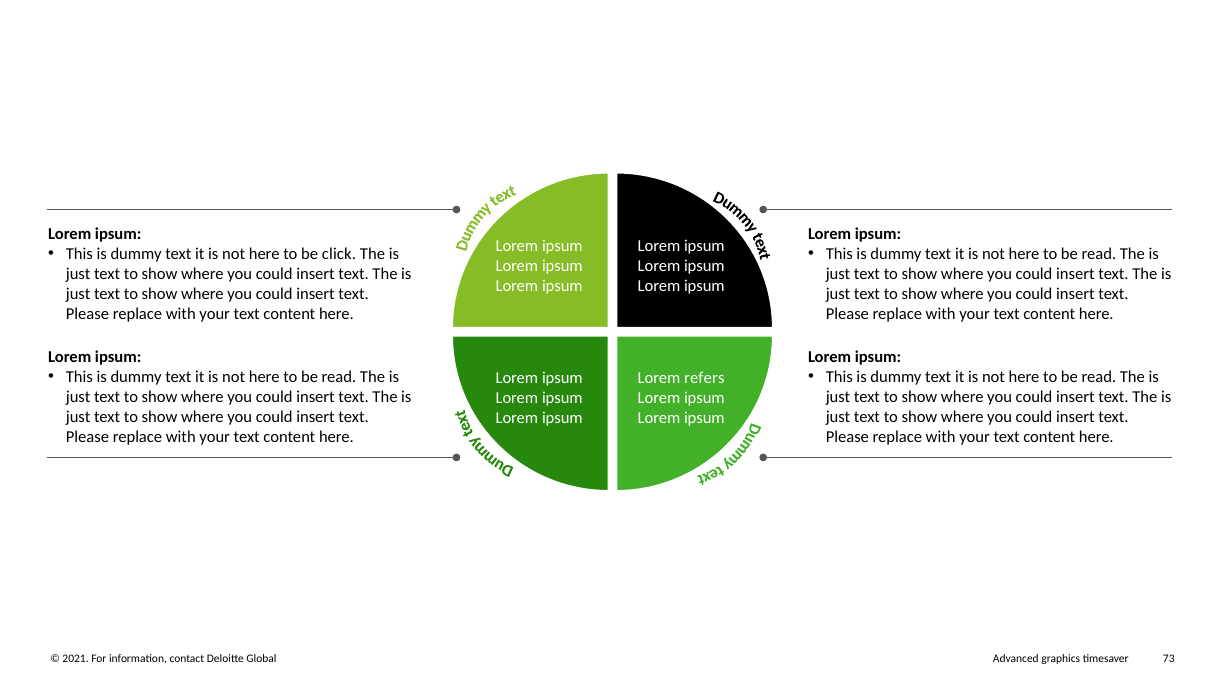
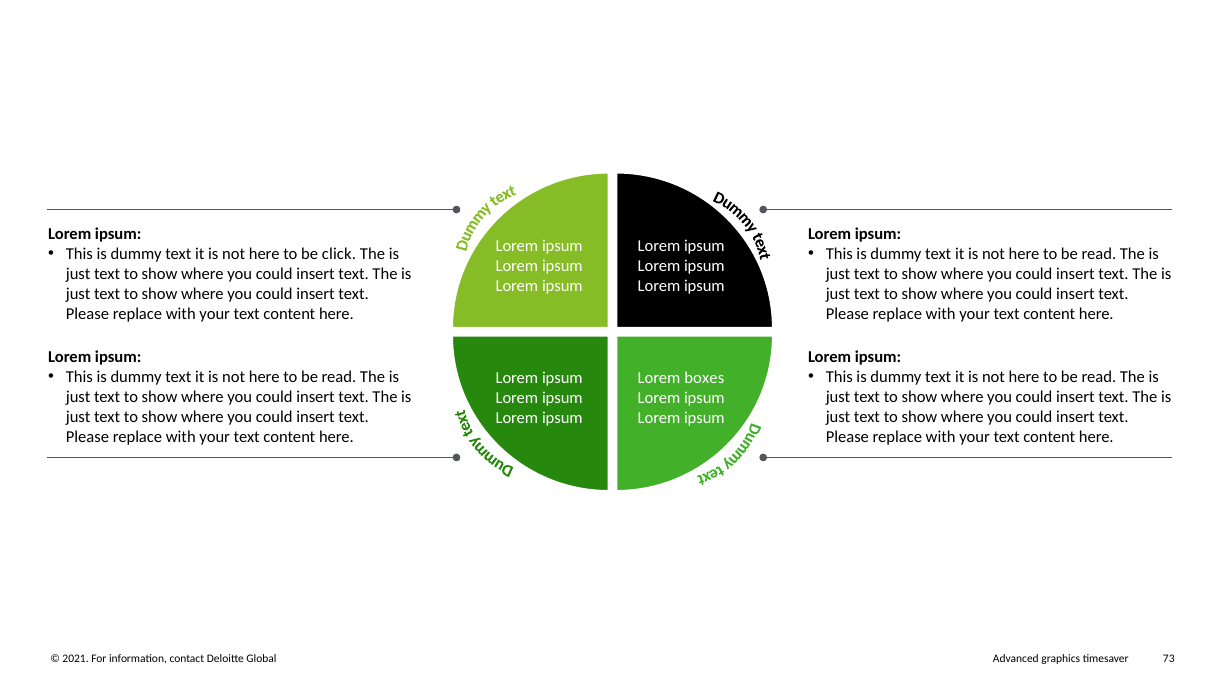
refers: refers -> boxes (704, 378)
